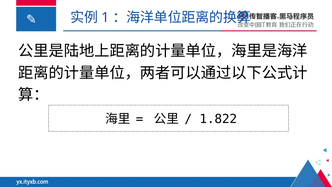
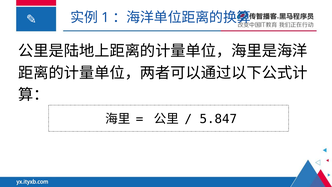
1.822: 1.822 -> 5.847 (218, 119)
